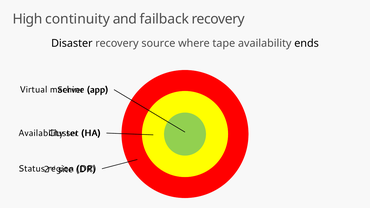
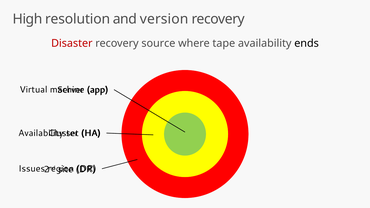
continuity: continuity -> resolution (78, 19)
failback: failback -> version (164, 19)
Disaster colour: black -> red (72, 43)
Status: Status -> Issues (32, 169)
